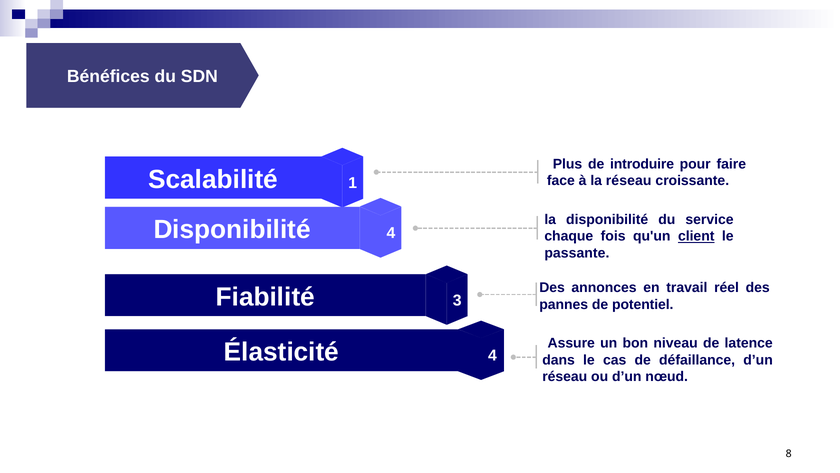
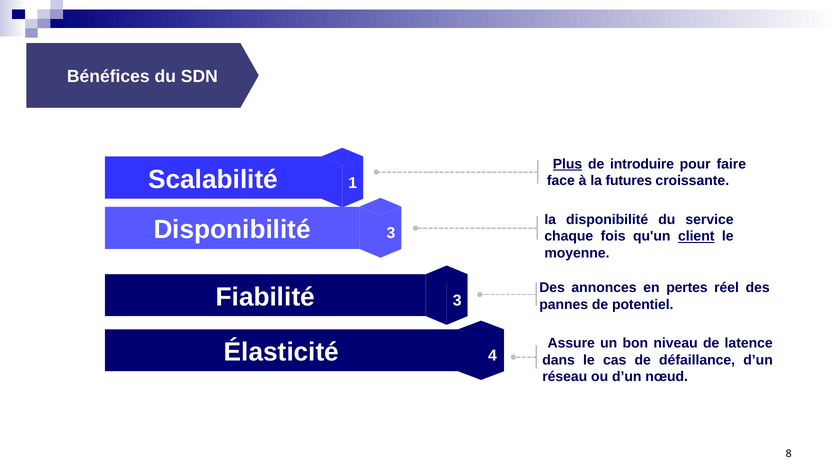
Plus underline: none -> present (567, 164)
la réseau: réseau -> futures (629, 181)
Disponibilité 4: 4 -> 3 (391, 233)
passante: passante -> moyenne (577, 253)
travail: travail -> pertes (687, 287)
